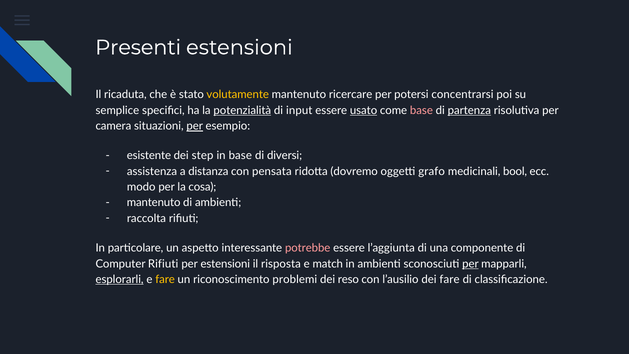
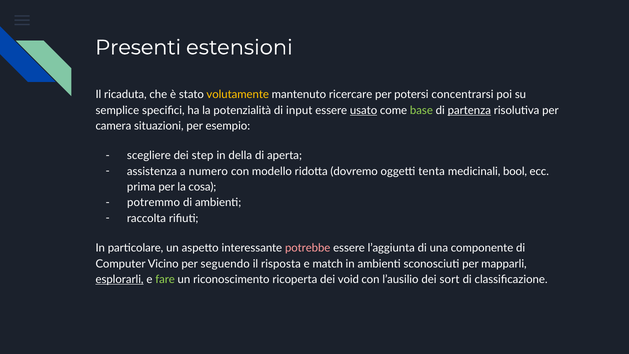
potenzialità underline: present -> none (242, 110)
base colour: pink -> light green (421, 110)
per underline: present -> none (195, 126)
esistente: esistente -> scegliere (149, 156)
in base: base -> della (240, 156)
diversi: diversi -> aperta (285, 156)
distanza: distanza -> numero (208, 171)
pensata: pensata -> modello (272, 171)
grafo: grafo -> tenta (432, 171)
modo: modo -> prima (141, 187)
mantenuto: mantenuto -> potremmo (154, 203)
Computer Rifiuti: Rifiuti -> Vicino (163, 264)
per estensioni: estensioni -> seguendo (225, 264)
per underline: present -> none (470, 264)
fare colour: yellow -> light green (165, 279)
problemi: problemi -> ricoperta (295, 279)
reso: reso -> void (348, 279)
dei fare: fare -> sort (449, 279)
